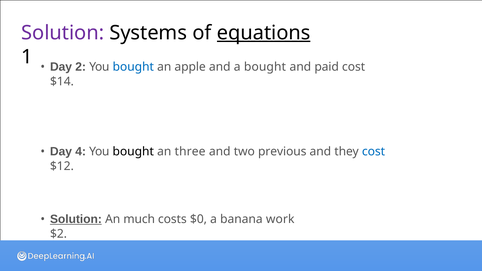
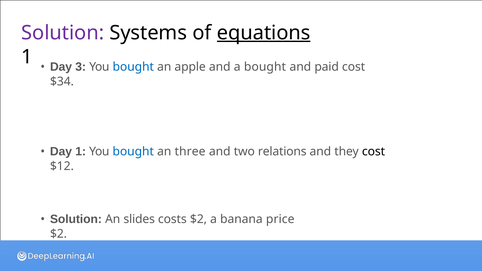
2: 2 -> 3 (81, 67)
$14: $14 -> $34 (62, 81)
Day 4: 4 -> 1 (81, 152)
bought colour: black -> blue (133, 152)
previous: previous -> relations (282, 152)
cost colour: blue -> black (373, 152)
Solution underline: present -> none (76, 219)
much: much -> slides (139, 219)
costs $0: $0 -> $2 (198, 219)
work: work -> price (280, 219)
